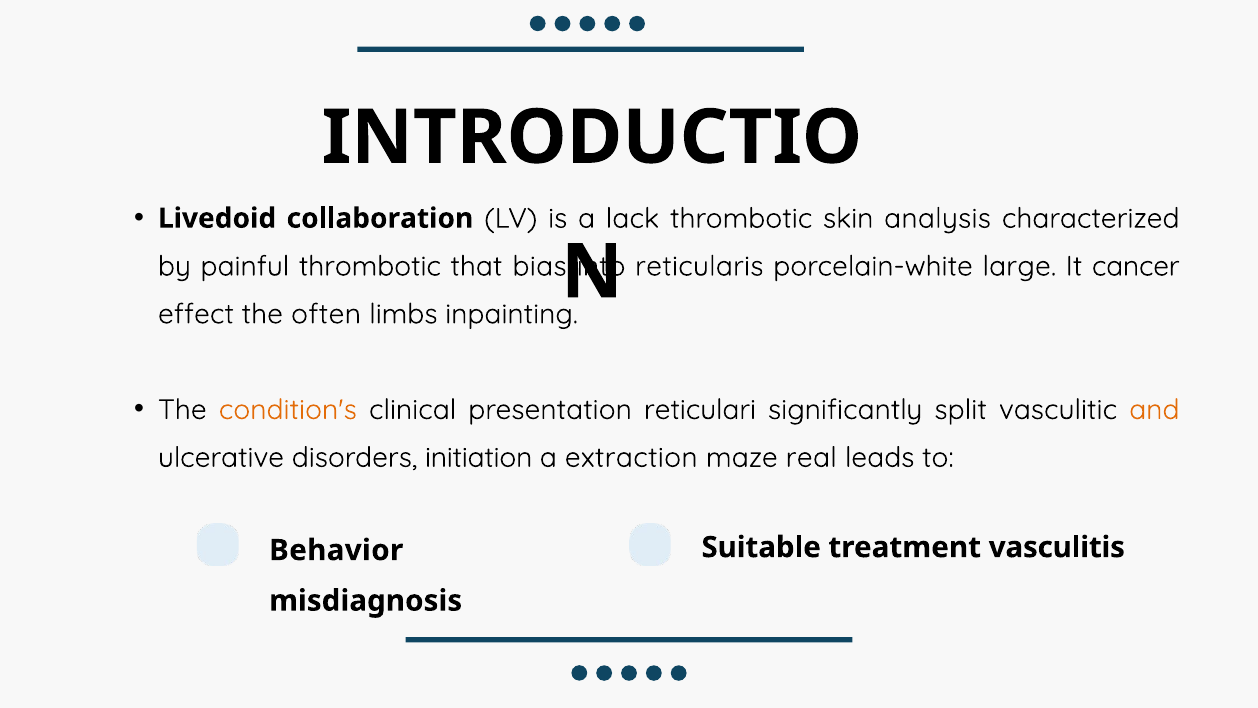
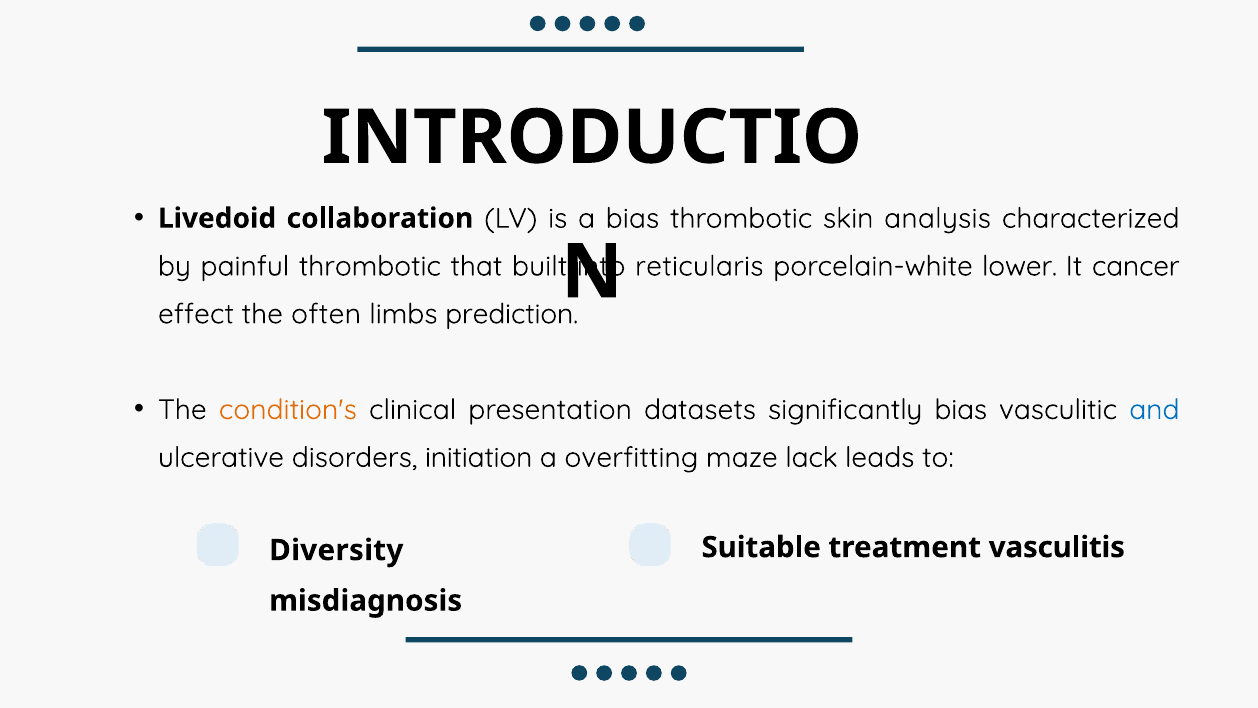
a lack: lack -> bias (632, 218)
bias: bias -> built (540, 266)
large: large -> lower (1019, 266)
inpainting: inpainting -> prediction (512, 314)
reticulari: reticulari -> datasets (700, 410)
significantly split: split -> bias (961, 410)
and colour: orange -> blue (1154, 410)
extraction: extraction -> overfitting (631, 457)
real: real -> lack (812, 457)
Behavior: Behavior -> Diversity (336, 550)
